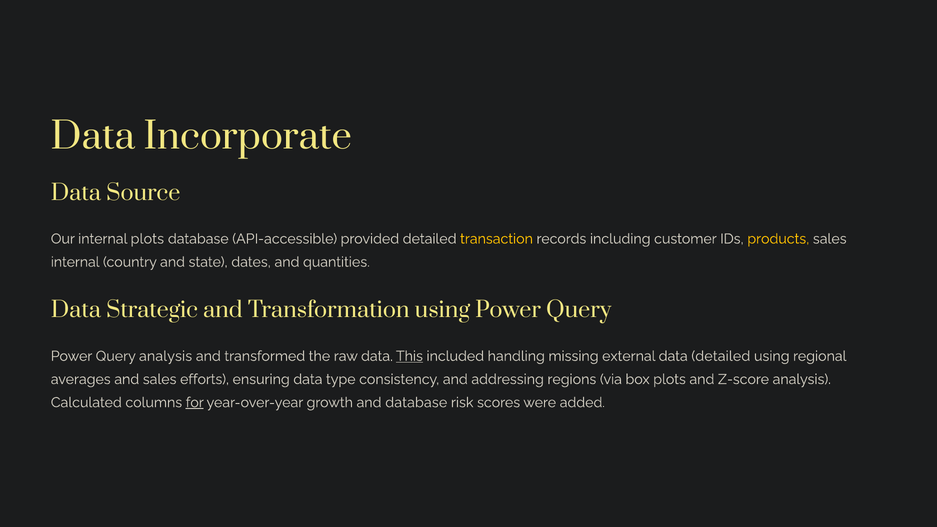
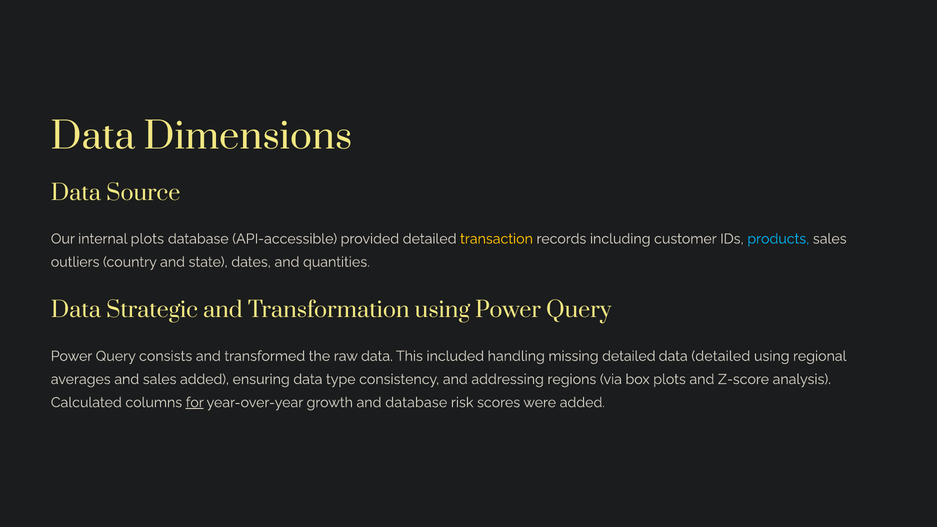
Incorporate: Incorporate -> Dimensions (248, 137)
products colour: yellow -> light blue (778, 239)
internal: internal -> outliers (75, 262)
Query analysis: analysis -> consists (166, 356)
This underline: present -> none (409, 356)
missing external: external -> detailed (629, 356)
sales efforts: efforts -> added (205, 379)
